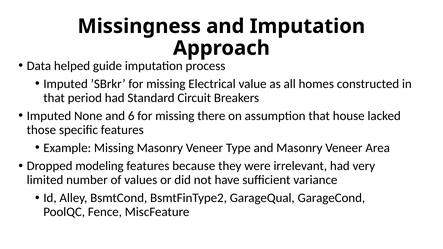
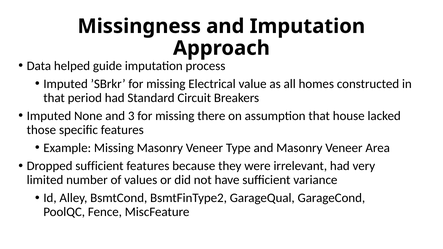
6: 6 -> 3 (131, 116)
Dropped modeling: modeling -> sufficient (99, 166)
